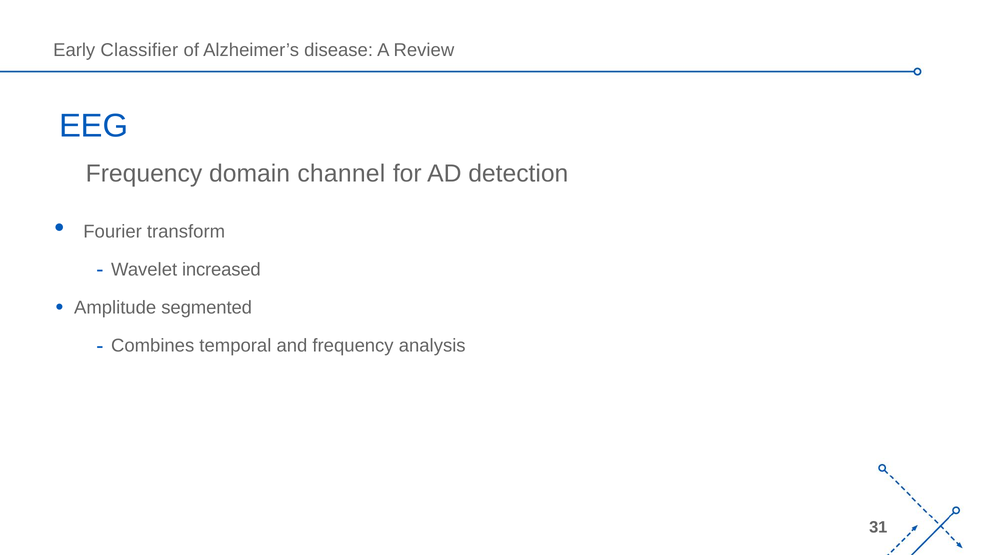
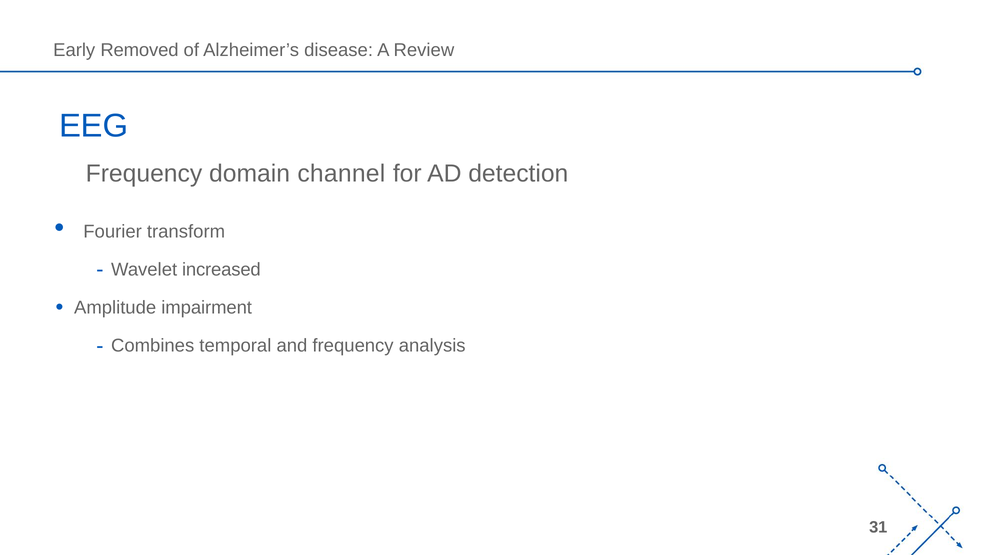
Classifier: Classifier -> Removed (139, 50)
segmented: segmented -> impairment (207, 308)
